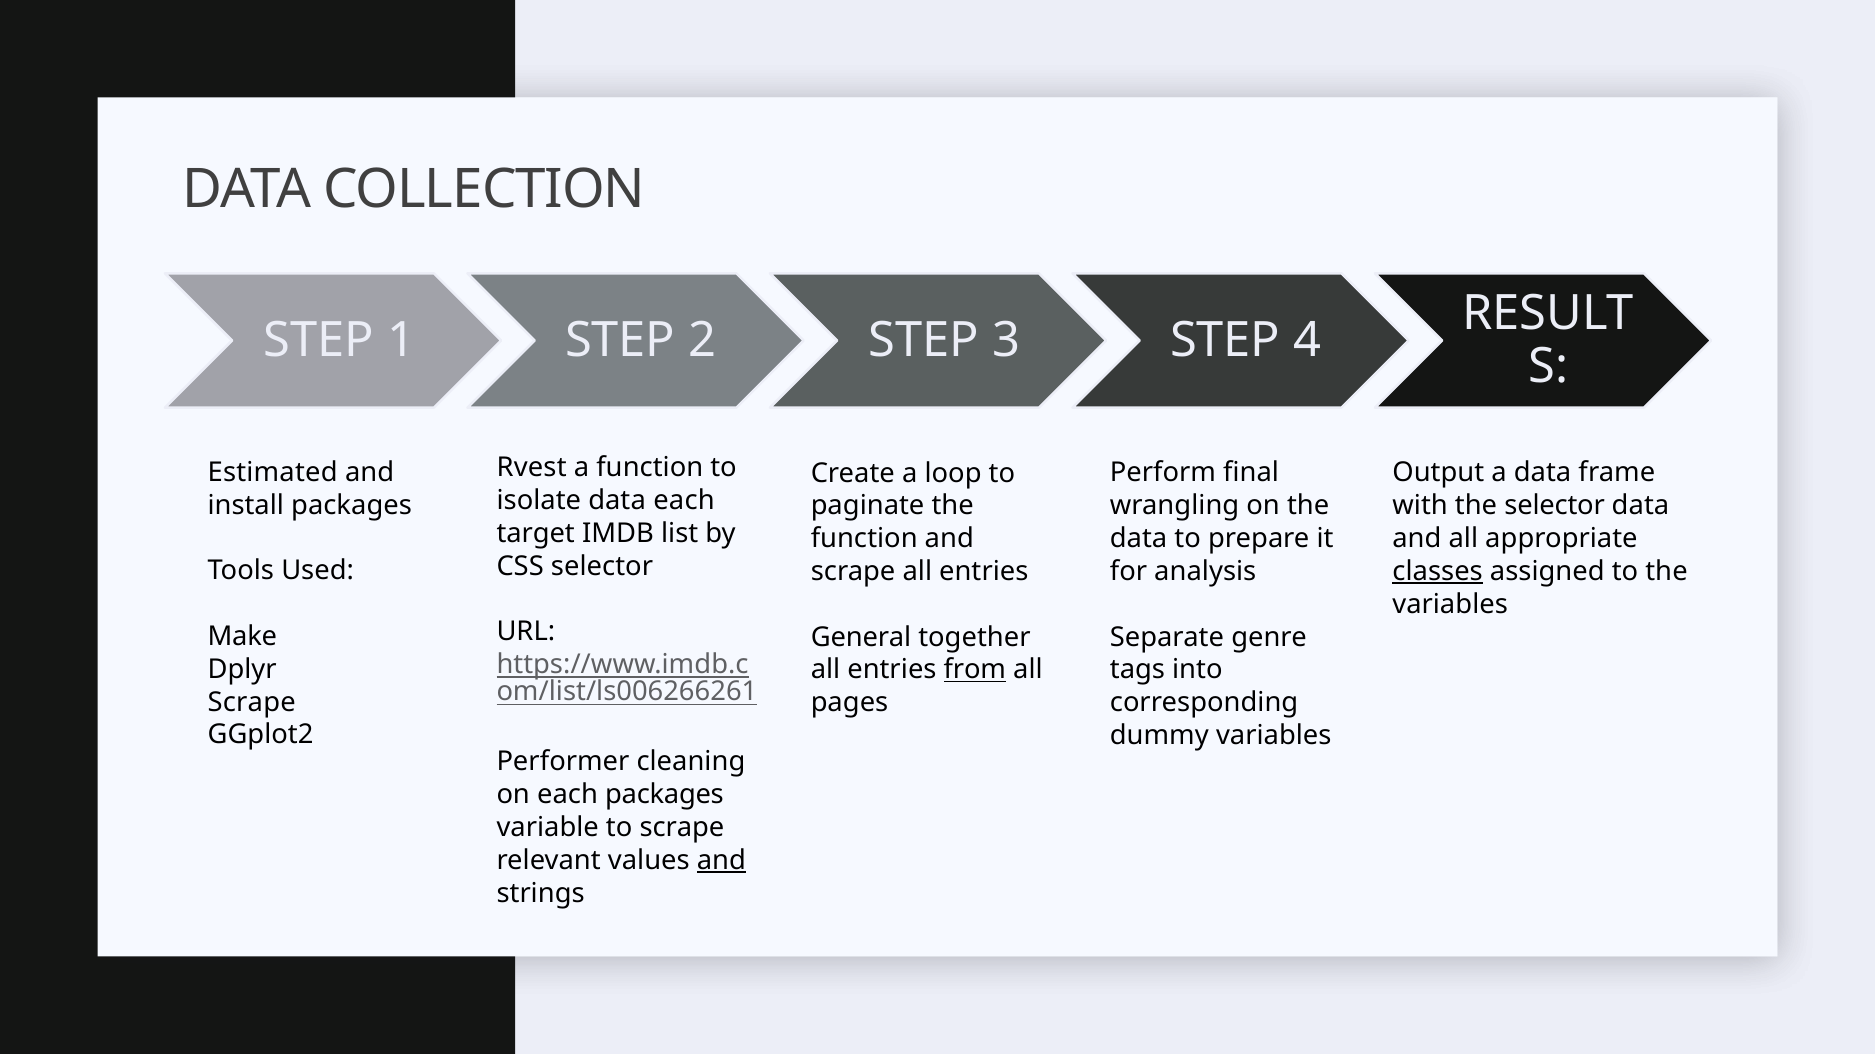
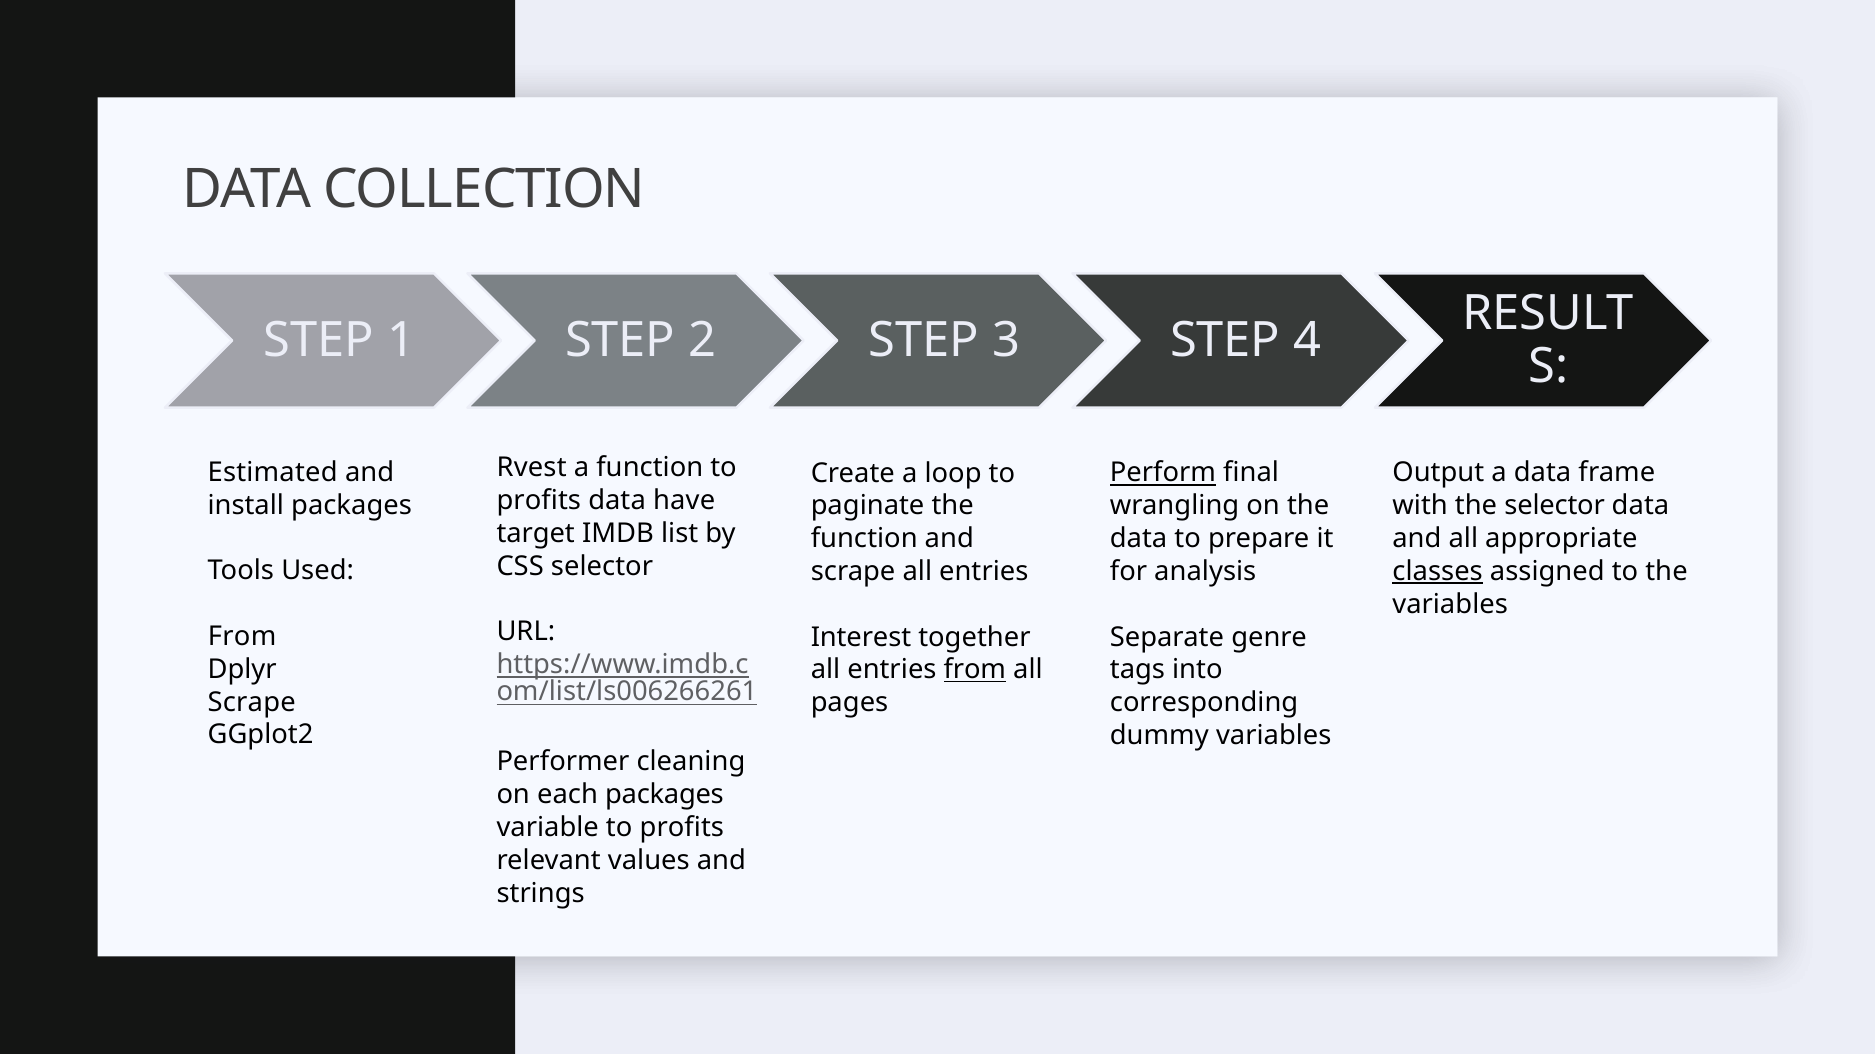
Perform underline: none -> present (1163, 473)
isolate: isolate -> profits (539, 501)
data each: each -> have (684, 501)
Make: Make -> From (242, 637)
General: General -> Interest (861, 637)
variable to scrape: scrape -> profits (682, 828)
and underline: present -> none (721, 861)
